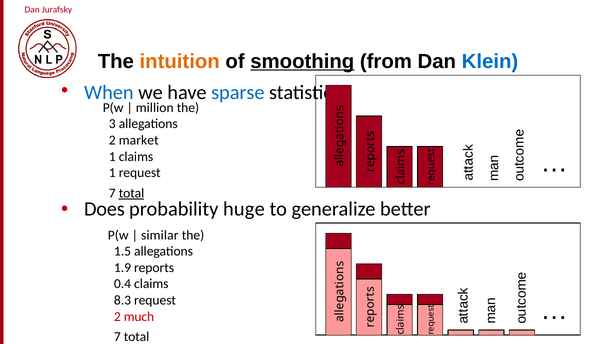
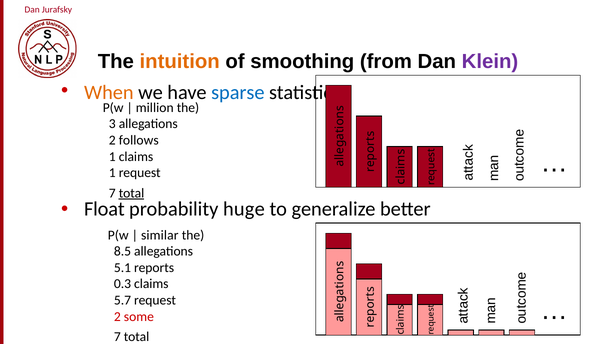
smoothing underline: present -> none (302, 61)
Klein colour: blue -> purple (490, 61)
When colour: blue -> orange (109, 92)
market: market -> follows (139, 140)
Does: Does -> Float (104, 209)
1.5: 1.5 -> 8.5 (122, 251)
1.9: 1.9 -> 5.1 (122, 267)
0.4: 0.4 -> 0.3 (122, 284)
8.3: 8.3 -> 5.7 (122, 300)
much: much -> some (139, 316)
